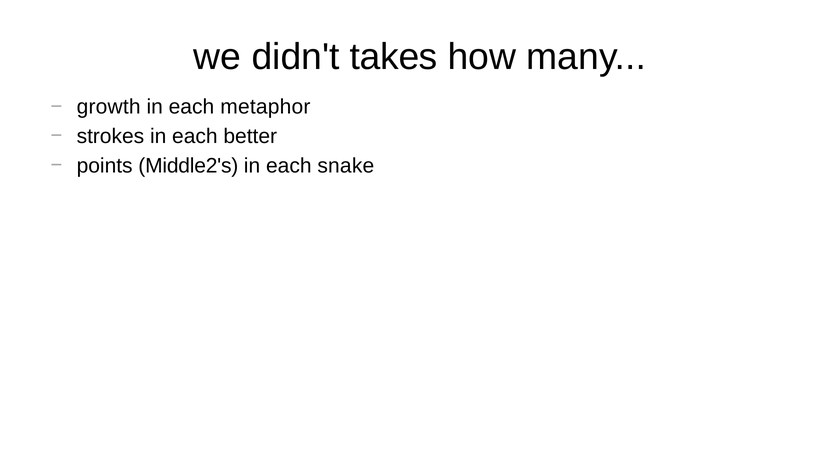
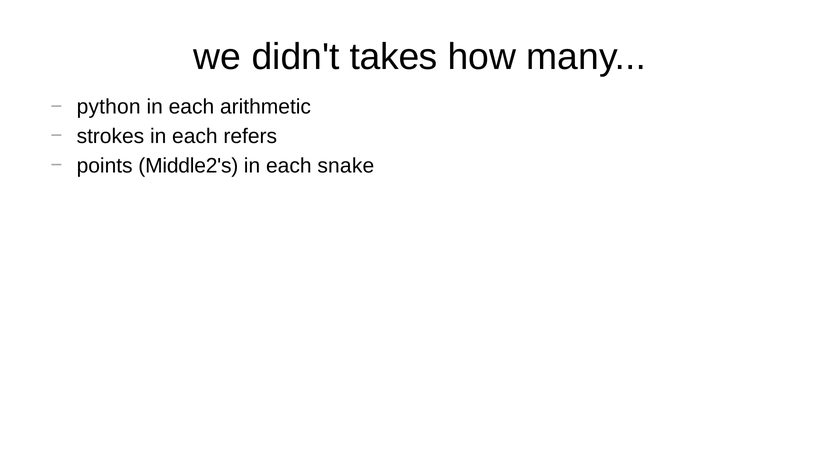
growth: growth -> python (109, 107)
metaphor: metaphor -> arithmetic (266, 107)
better: better -> refers (250, 136)
